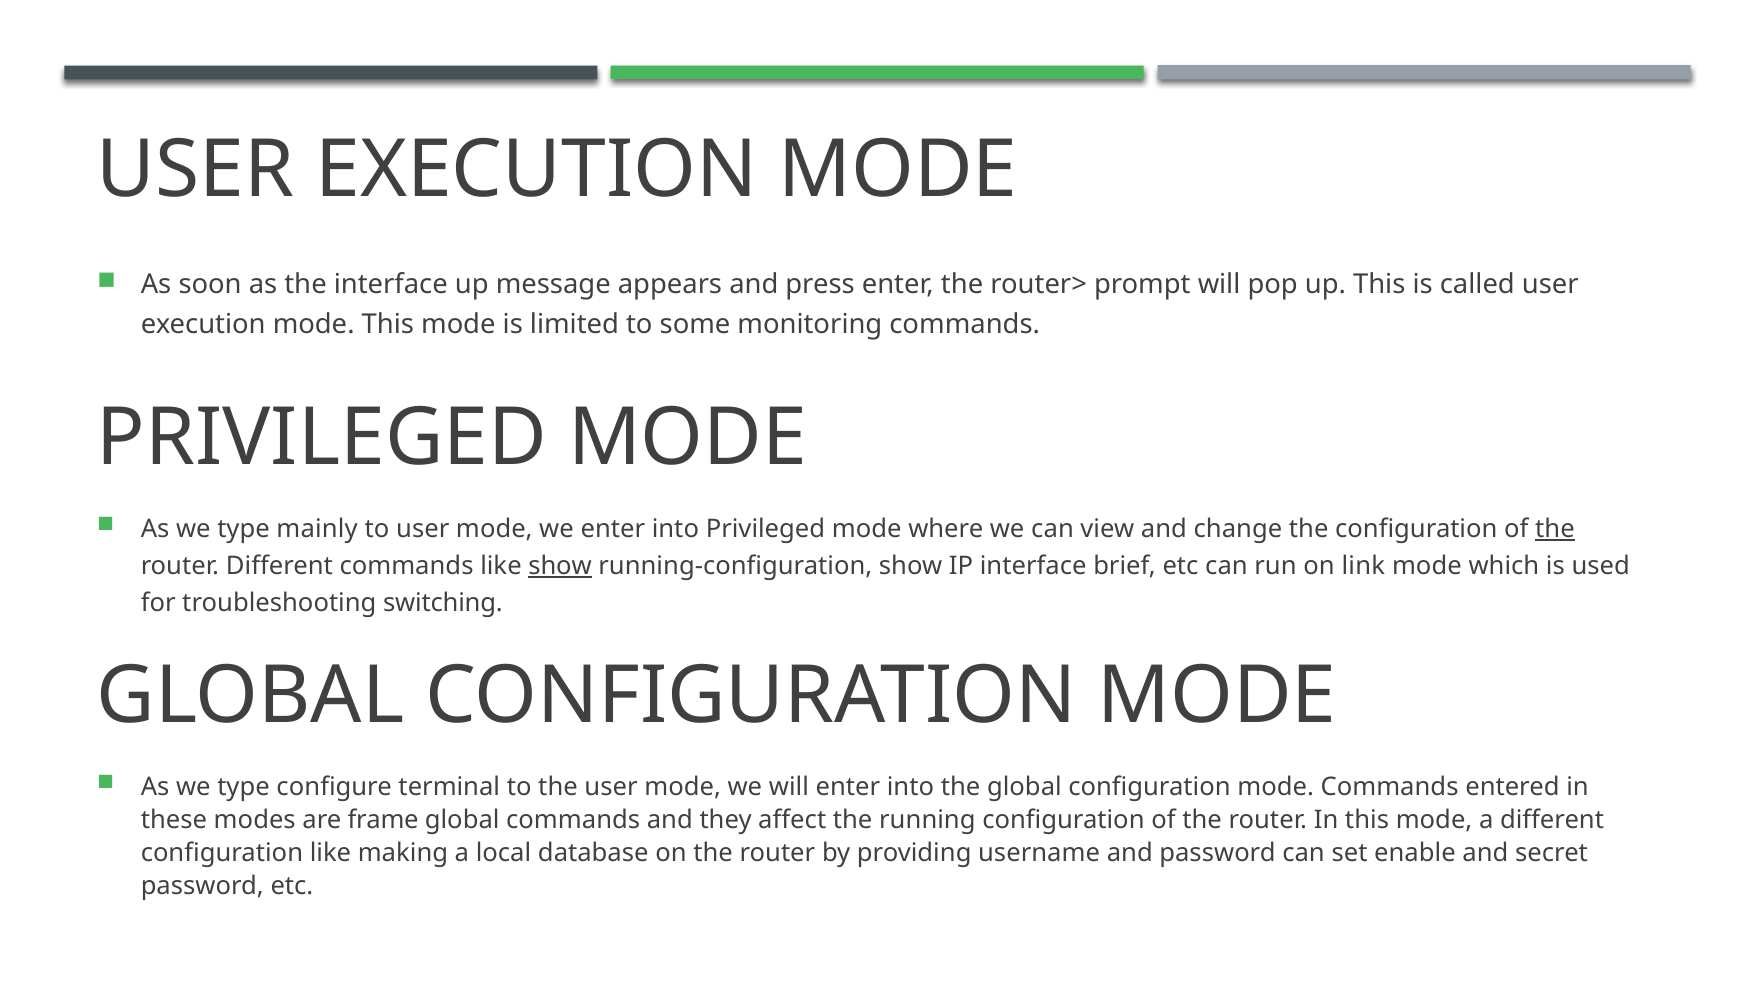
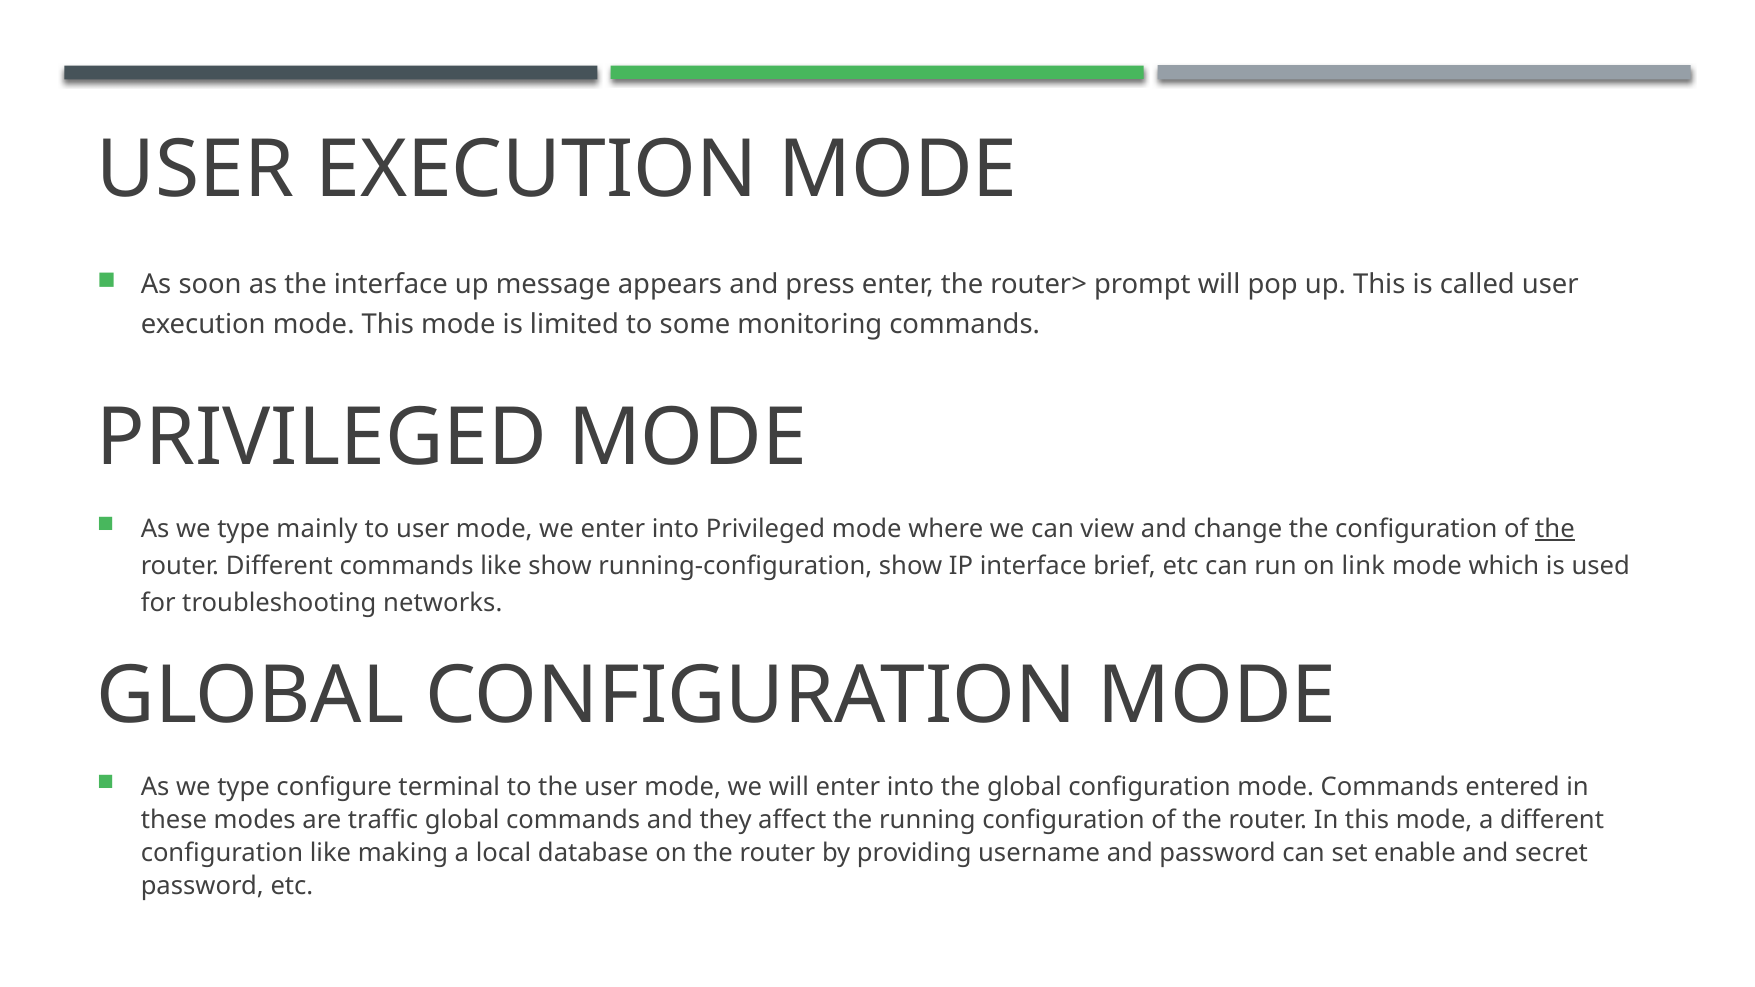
show underline: present -> none (560, 566)
switching: switching -> networks (443, 603)
frame: frame -> traffic (383, 820)
